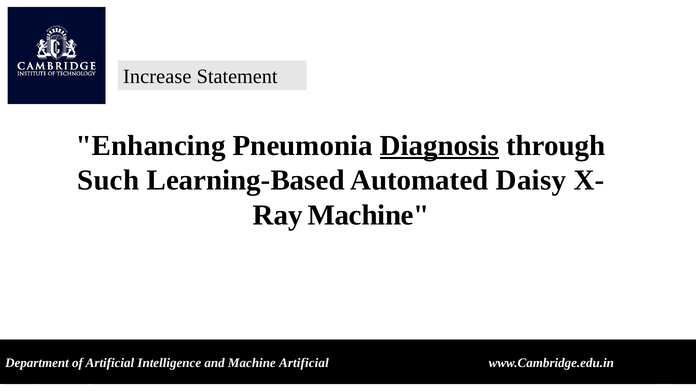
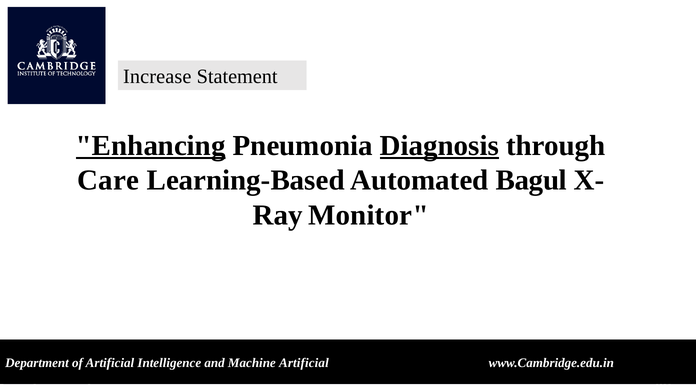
Enhancing underline: none -> present (151, 146)
Such: Such -> Care (108, 181)
Daisy: Daisy -> Bagul (531, 181)
Machine: Machine -> Monitor (368, 215)
